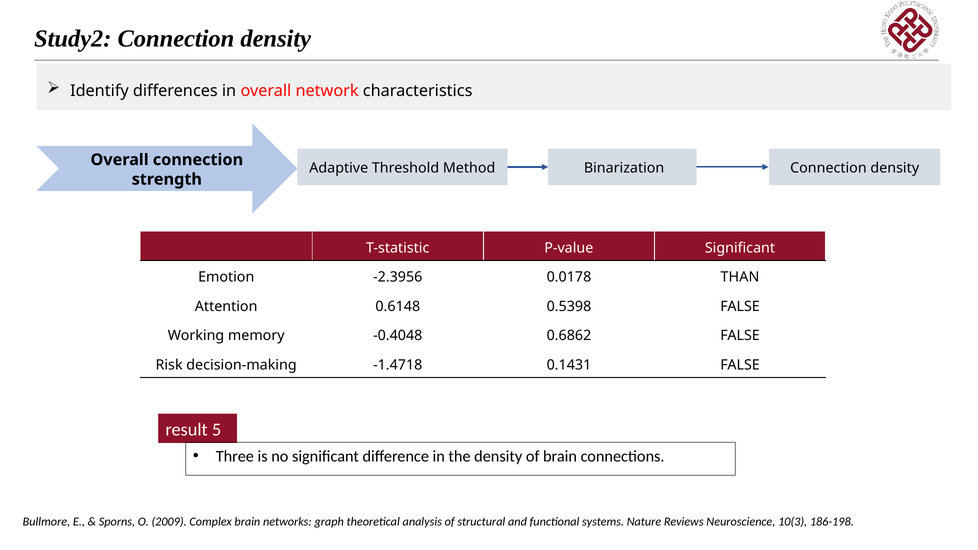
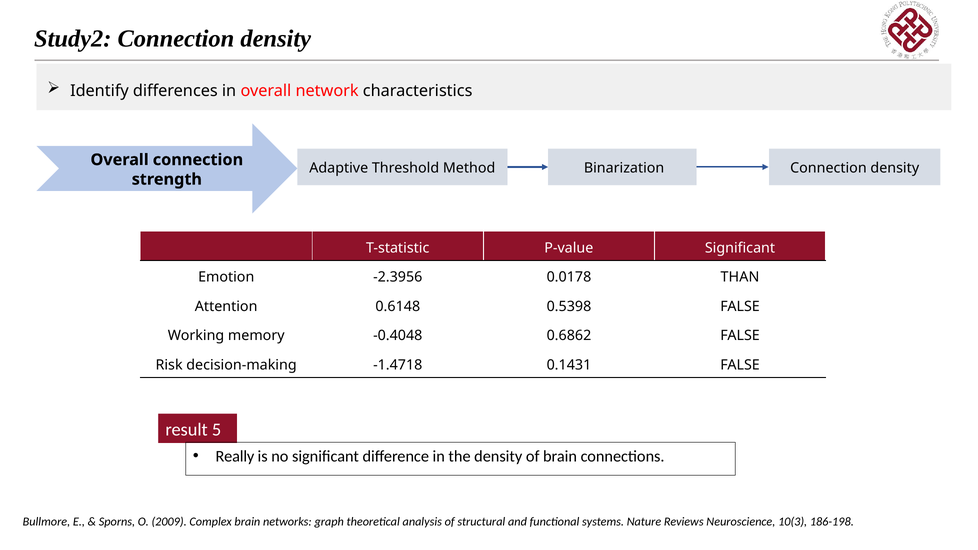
Three: Three -> Really (235, 457)
